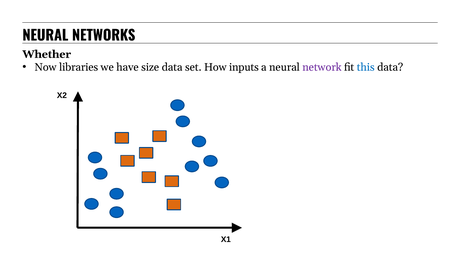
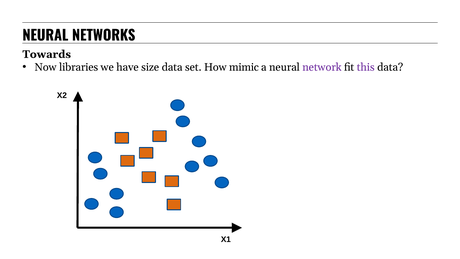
Whether: Whether -> Towards (47, 54)
inputs: inputs -> mimic (244, 67)
this colour: blue -> purple (366, 67)
